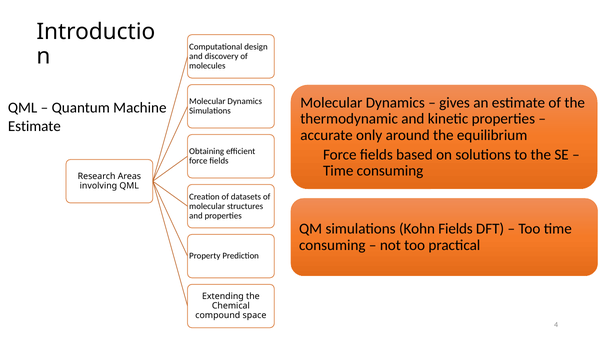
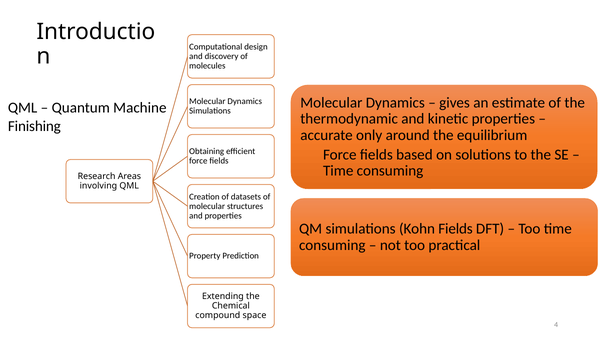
Estimate: Estimate -> Finishing (34, 126)
